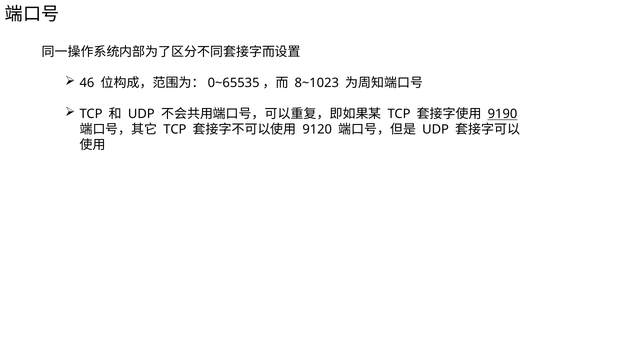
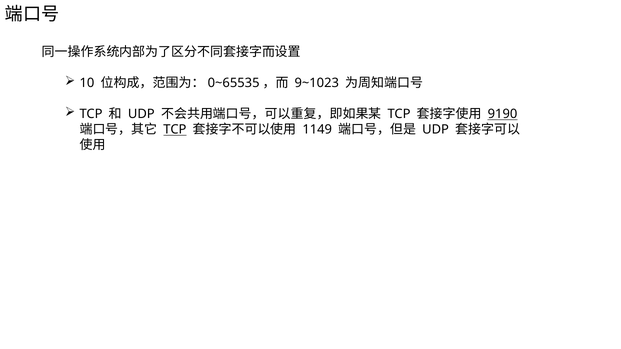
46: 46 -> 10 (87, 83)
8~1023: 8~1023 -> 9~1023 (317, 83)
TCP underline: none -> present (175, 130)
9120: 9120 -> 1149 (317, 130)
